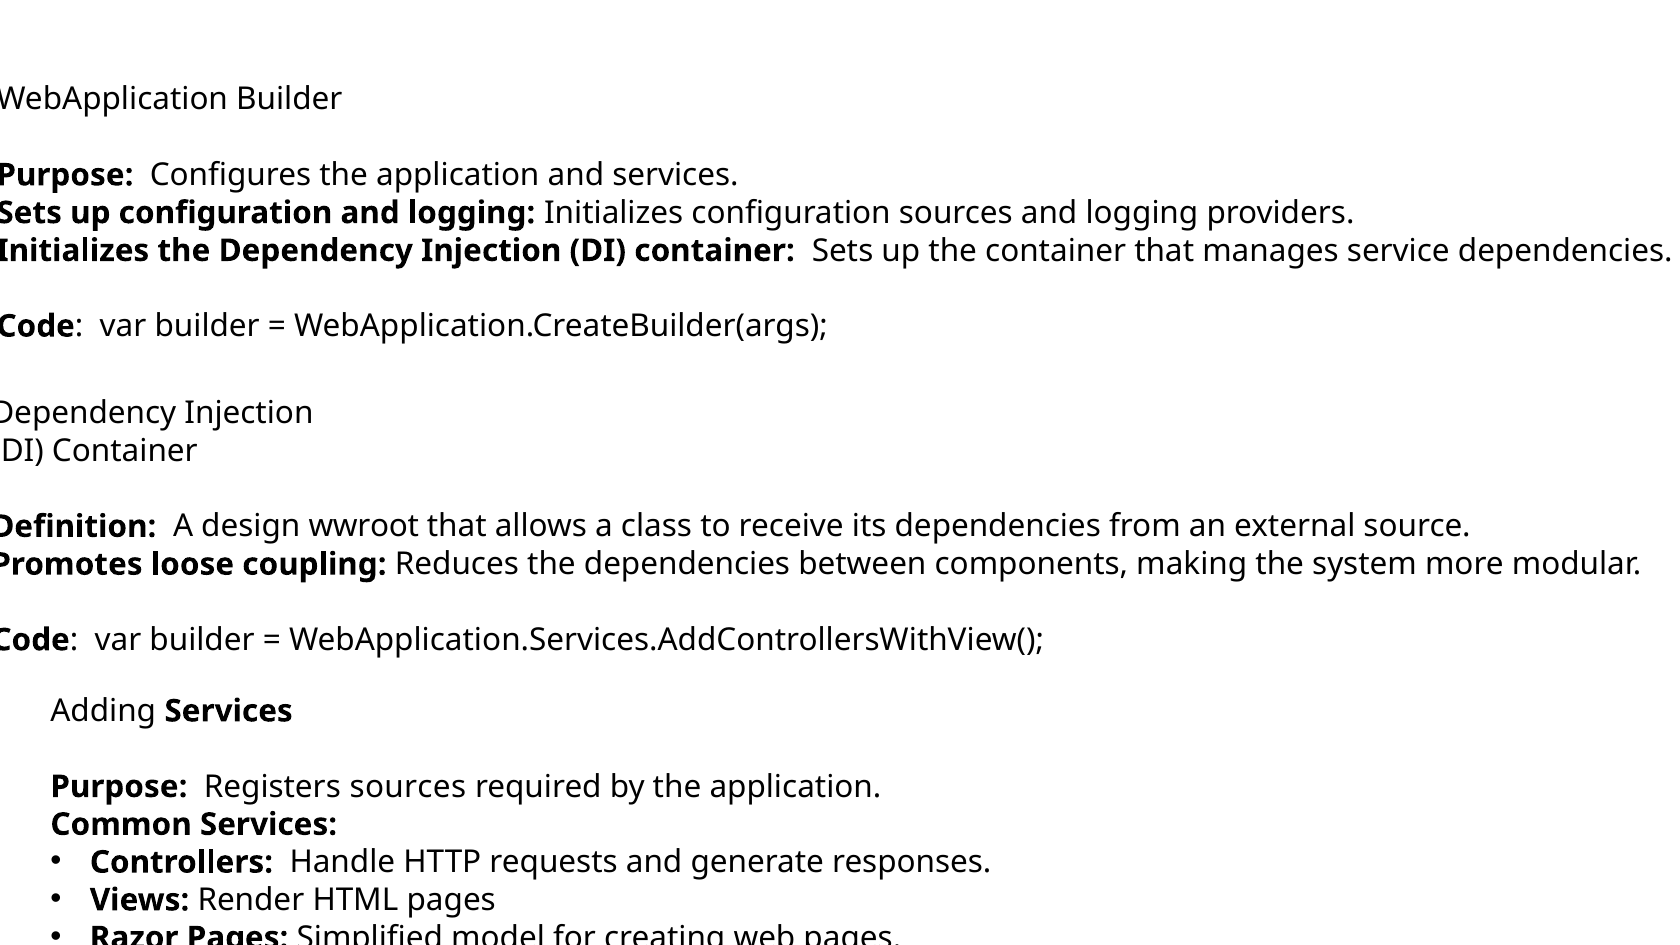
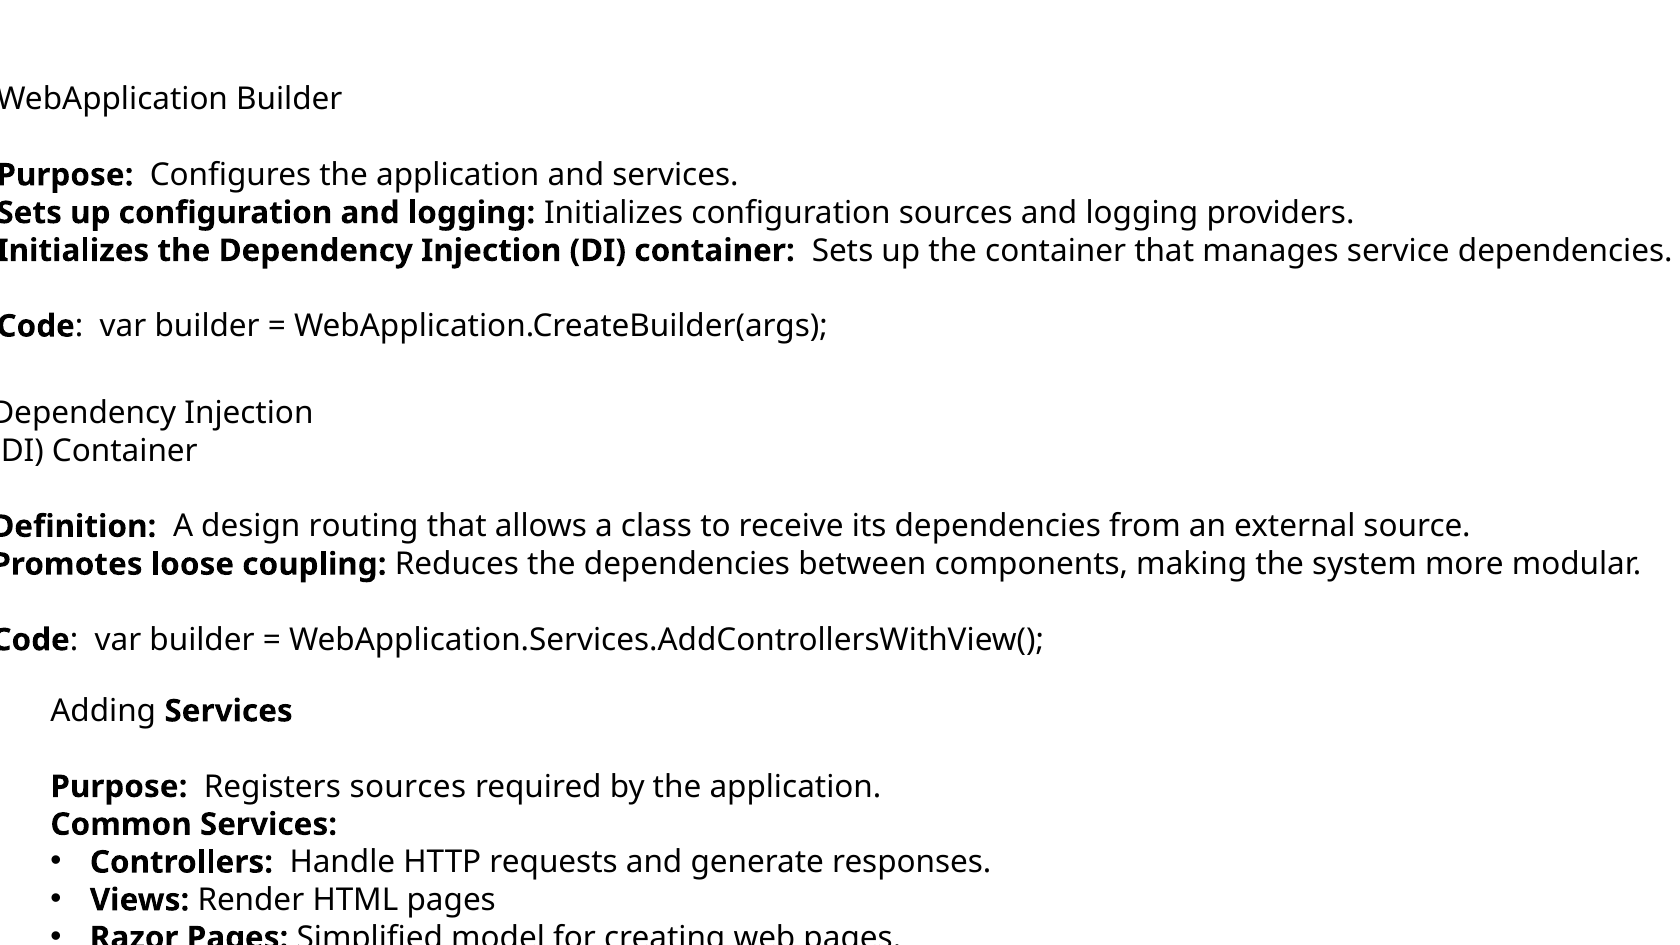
wwroot: wwroot -> routing (364, 527)
